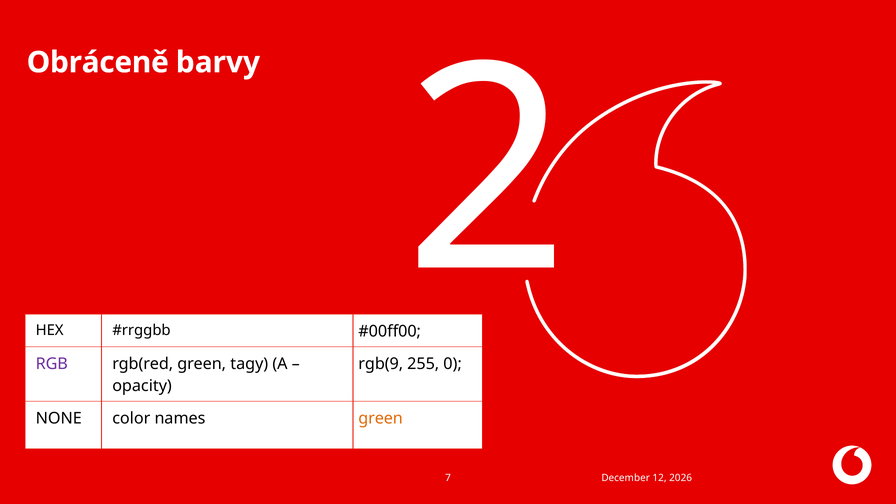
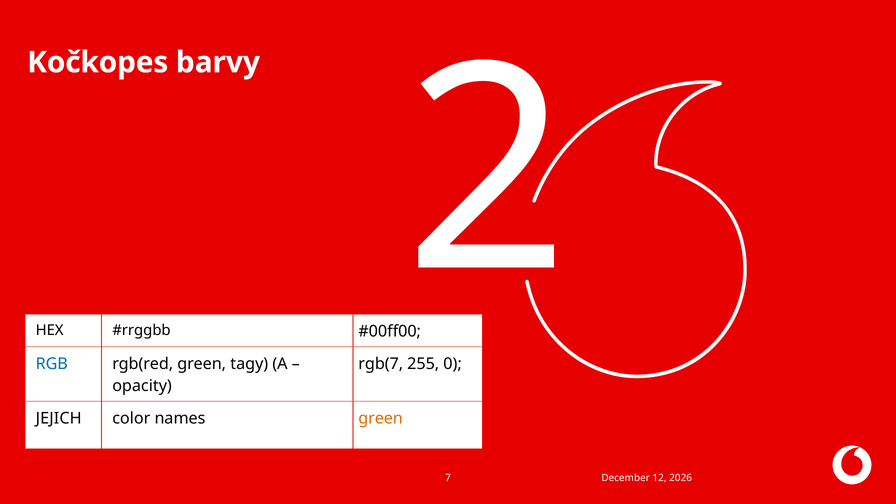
Obráceně: Obráceně -> Kočkopes (98, 62)
RGB colour: purple -> blue (52, 364)
rgb(9: rgb(9 -> rgb(7 (381, 364)
NONE: NONE -> JEJICH (59, 419)
